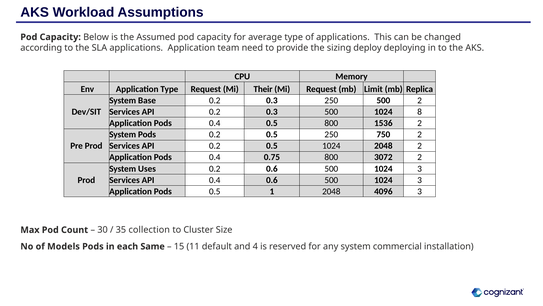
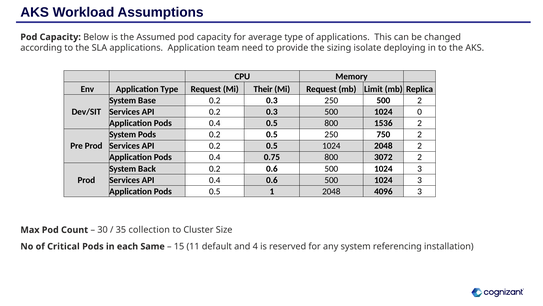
deploy: deploy -> isolate (367, 48)
8: 8 -> 0 (420, 112)
Uses: Uses -> Back (147, 168)
Models: Models -> Critical (63, 246)
commercial: commercial -> referencing (397, 246)
